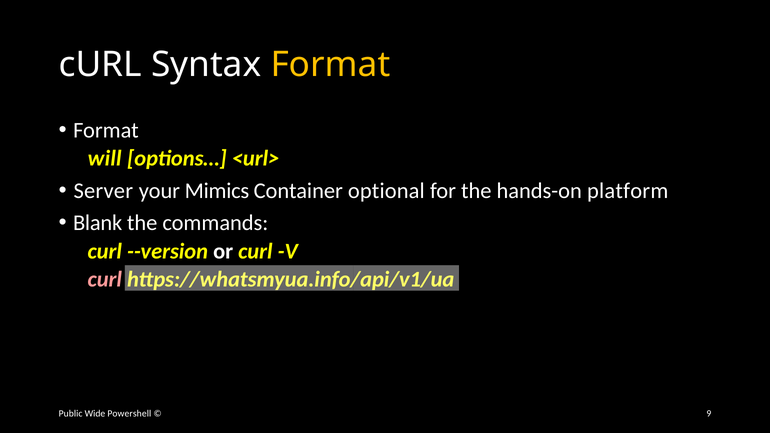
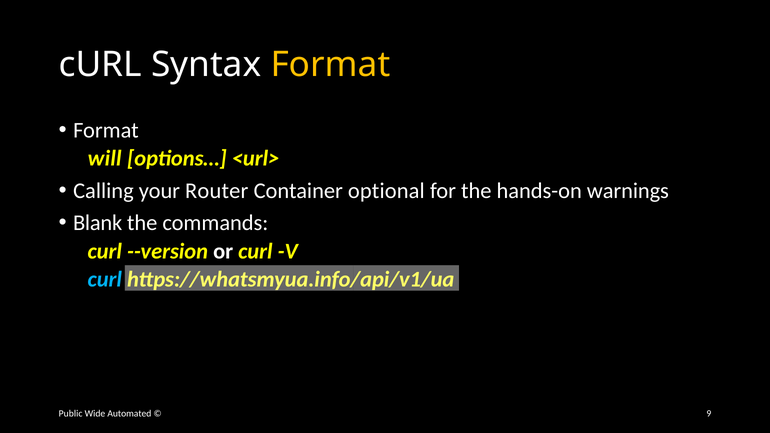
Server: Server -> Calling (103, 191)
Mimics: Mimics -> Router (217, 191)
platform: platform -> warnings (628, 191)
curl colour: pink -> light blue (105, 280)
Powershell: Powershell -> Automated (129, 414)
